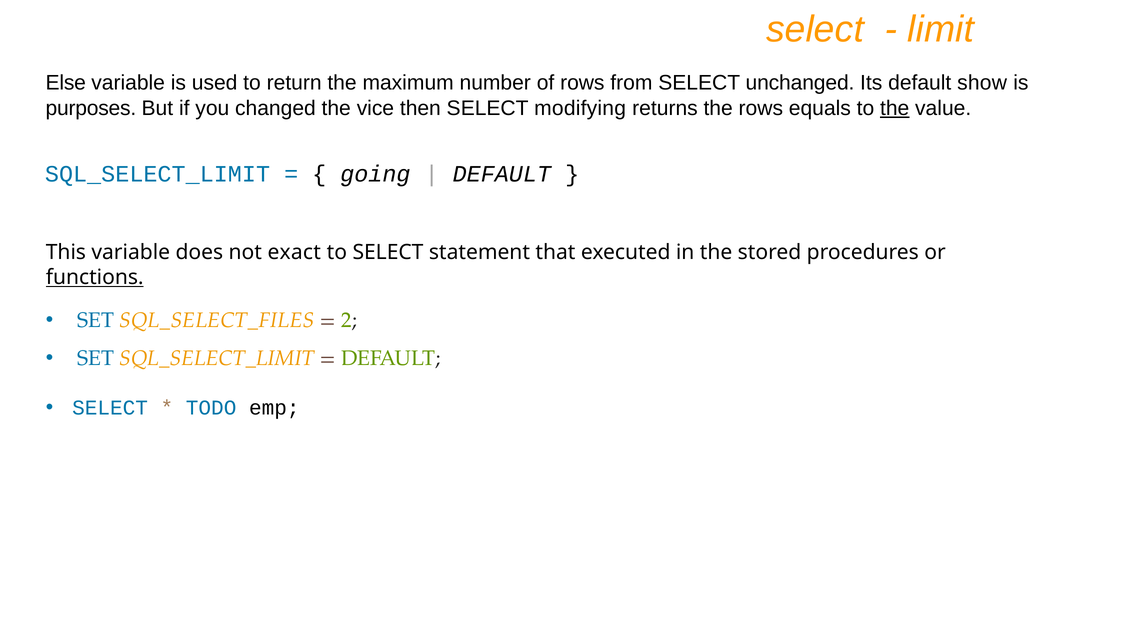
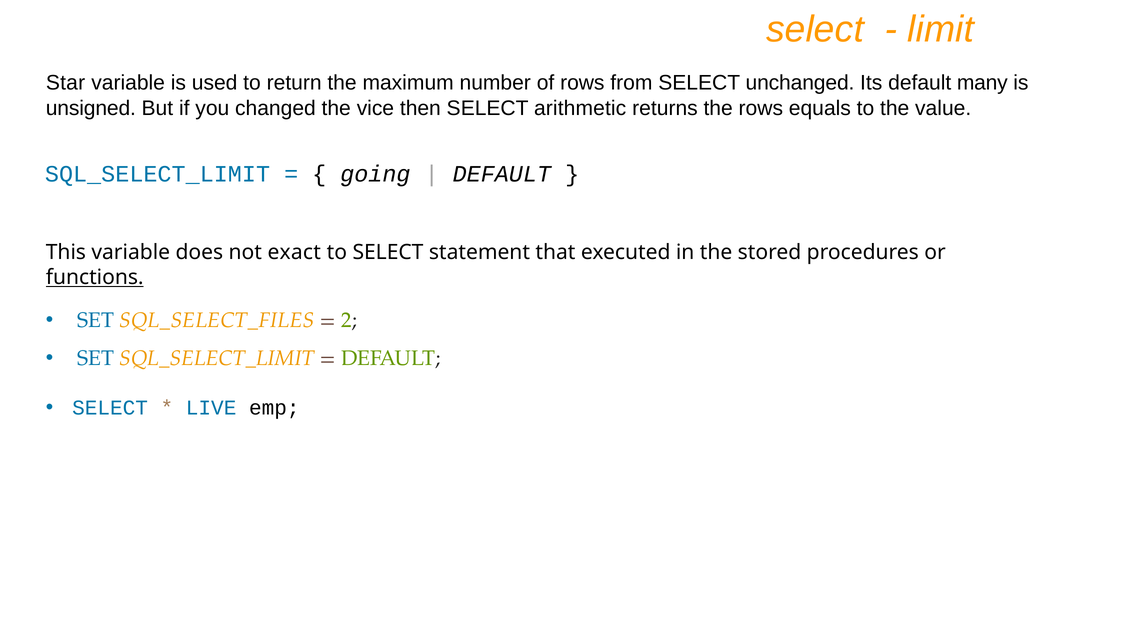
Else: Else -> Star (66, 83)
show: show -> many (982, 83)
purposes: purposes -> unsigned (91, 108)
modifying: modifying -> arithmetic (580, 108)
the underline: present -> none (895, 108)
TODO: TODO -> LIVE (211, 408)
